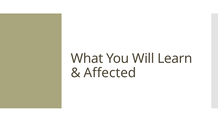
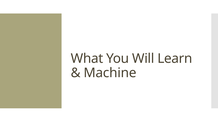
Affected: Affected -> Machine (110, 73)
